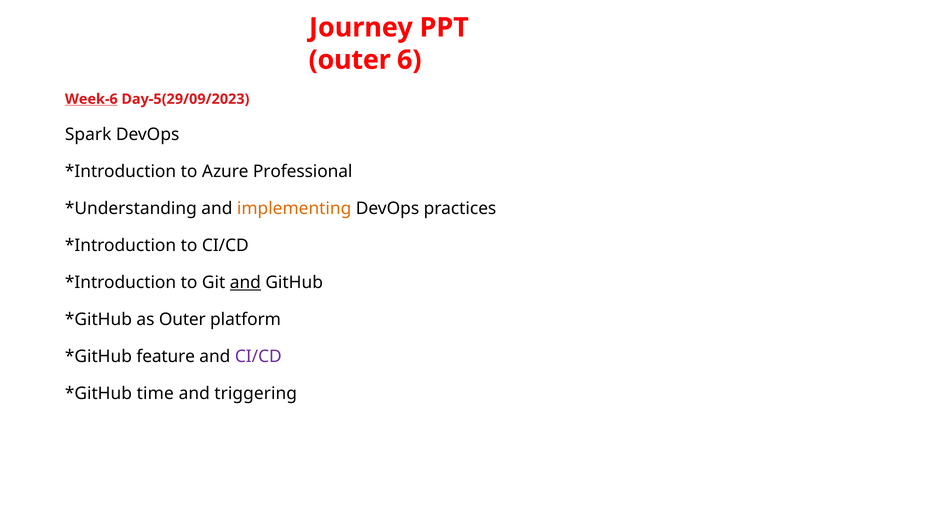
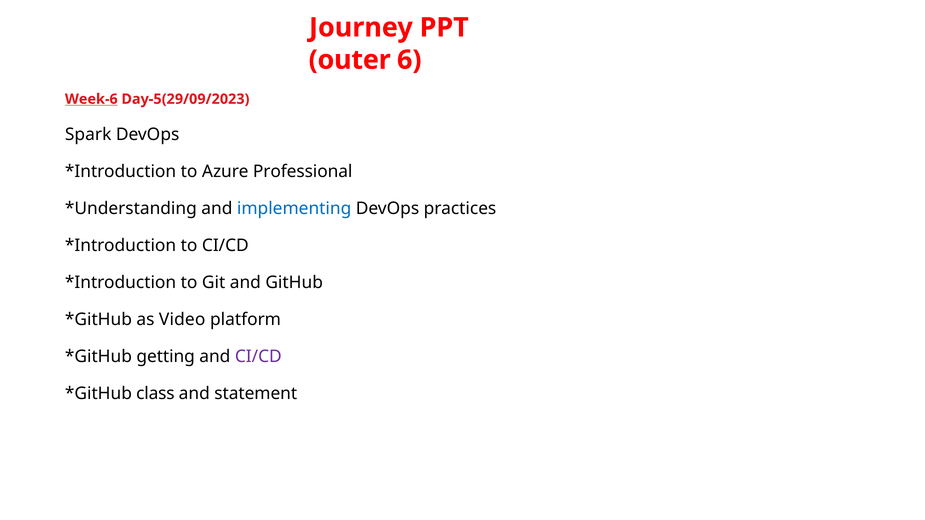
implementing colour: orange -> blue (294, 209)
and underline: present -> none (245, 283)
as Outer: Outer -> Video (182, 320)
feature: feature -> getting (166, 357)
time: time -> class (155, 394)
triggering: triggering -> statement (256, 394)
